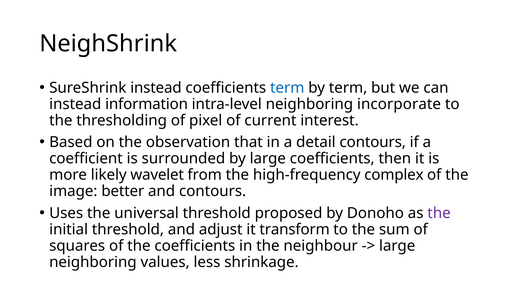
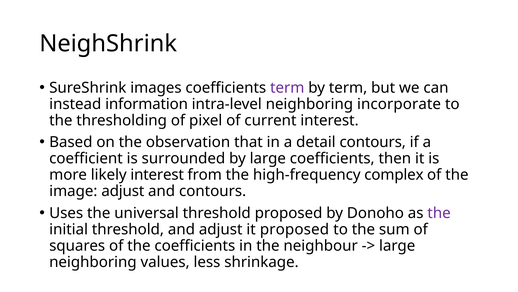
SureShrink instead: instead -> images (156, 88)
term colour: blue -> purple (287, 88)
likely wavelet: wavelet -> interest (157, 175)
image better: better -> adjust (123, 191)
it transform: transform -> proposed (294, 229)
